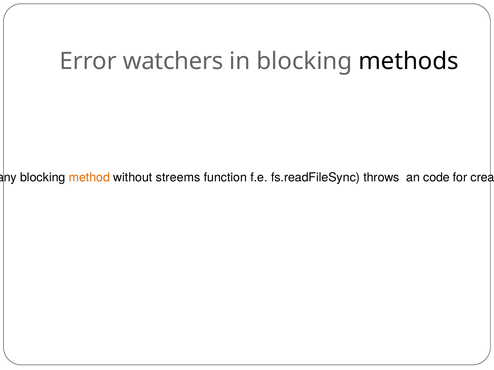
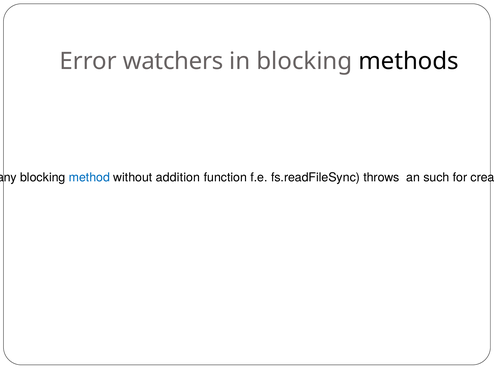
method colour: orange -> blue (89, 178)
streems: streems -> addition (178, 178)
code: code -> such (436, 178)
